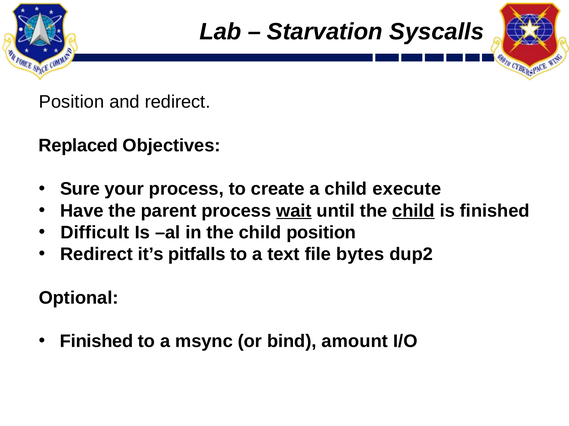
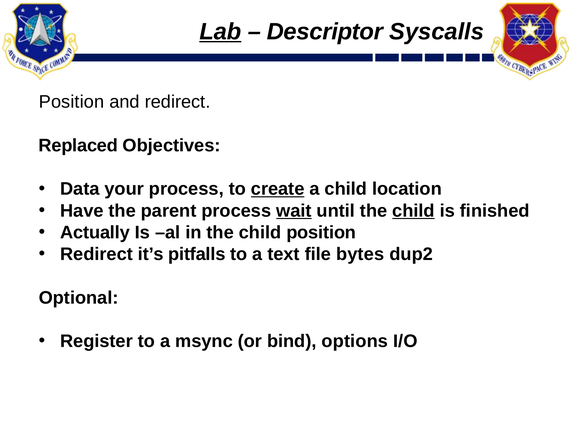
Lab underline: none -> present (220, 32)
Starvation: Starvation -> Descriptor (325, 32)
Sure: Sure -> Data (80, 189)
create underline: none -> present (278, 189)
execute: execute -> location (407, 189)
Difficult: Difficult -> Actually (95, 233)
Finished: Finished -> Register (96, 342)
amount: amount -> options (355, 342)
